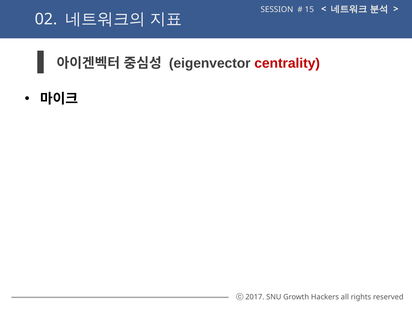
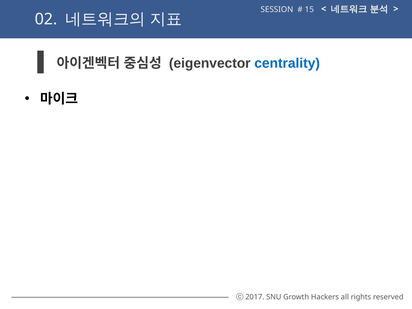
centrality colour: red -> blue (287, 63)
